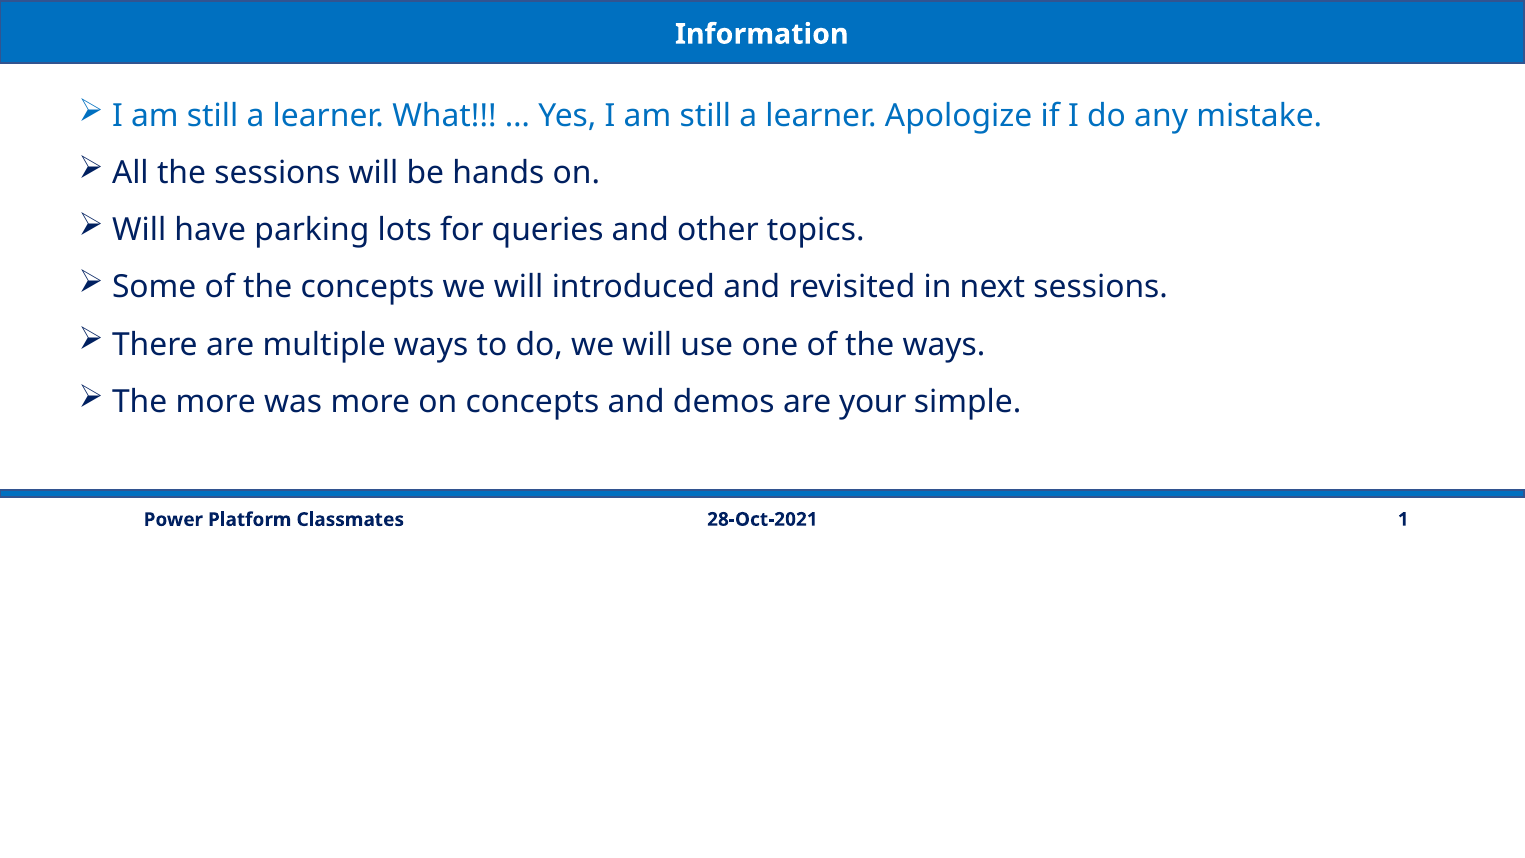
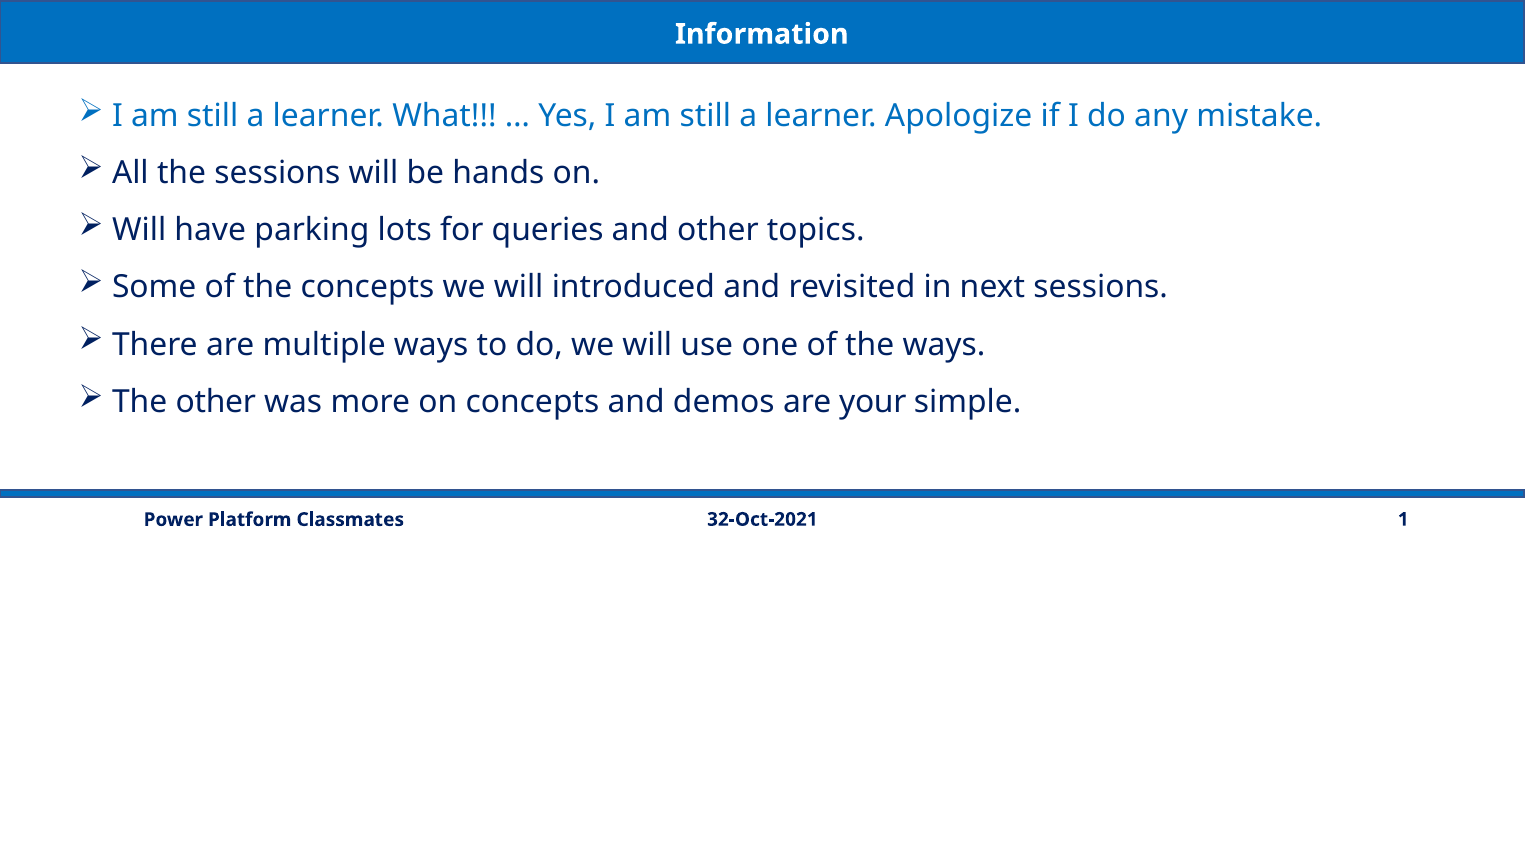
The more: more -> other (216, 402)
28-Oct-2021: 28-Oct-2021 -> 32-Oct-2021 (762, 519)
